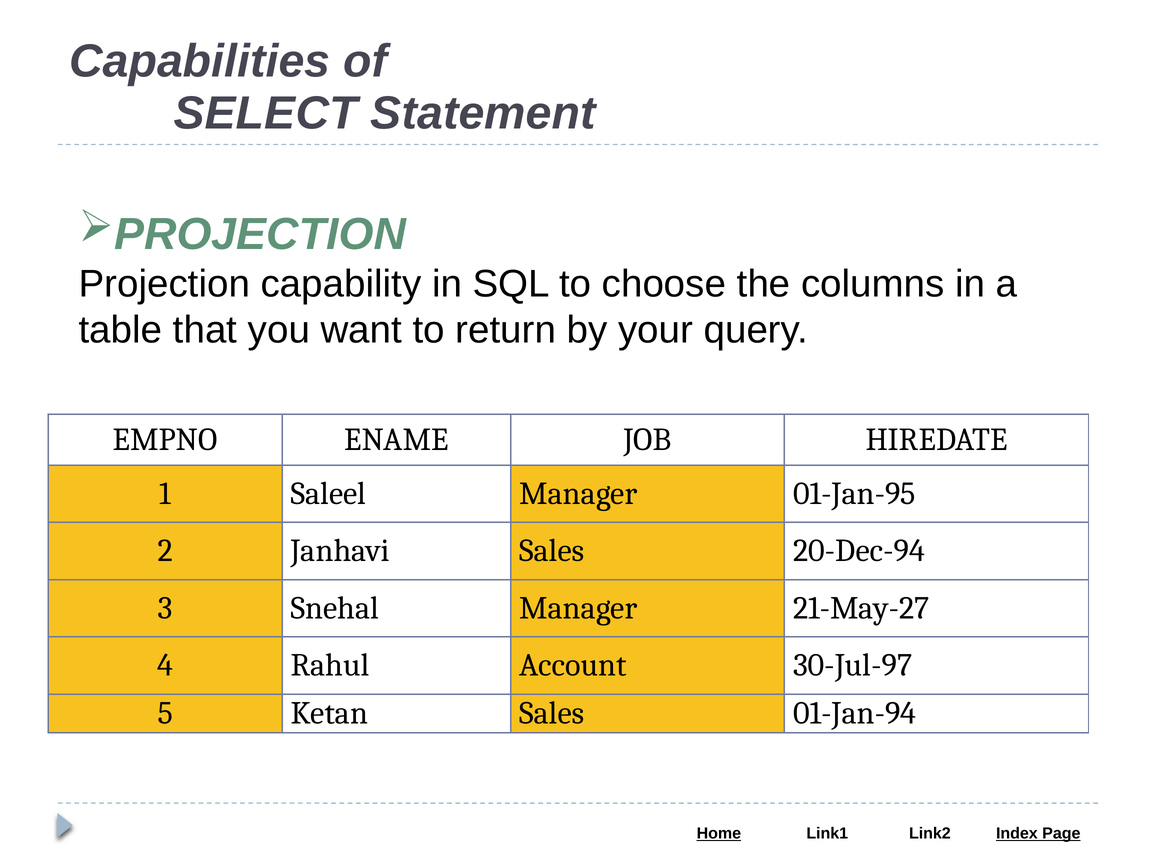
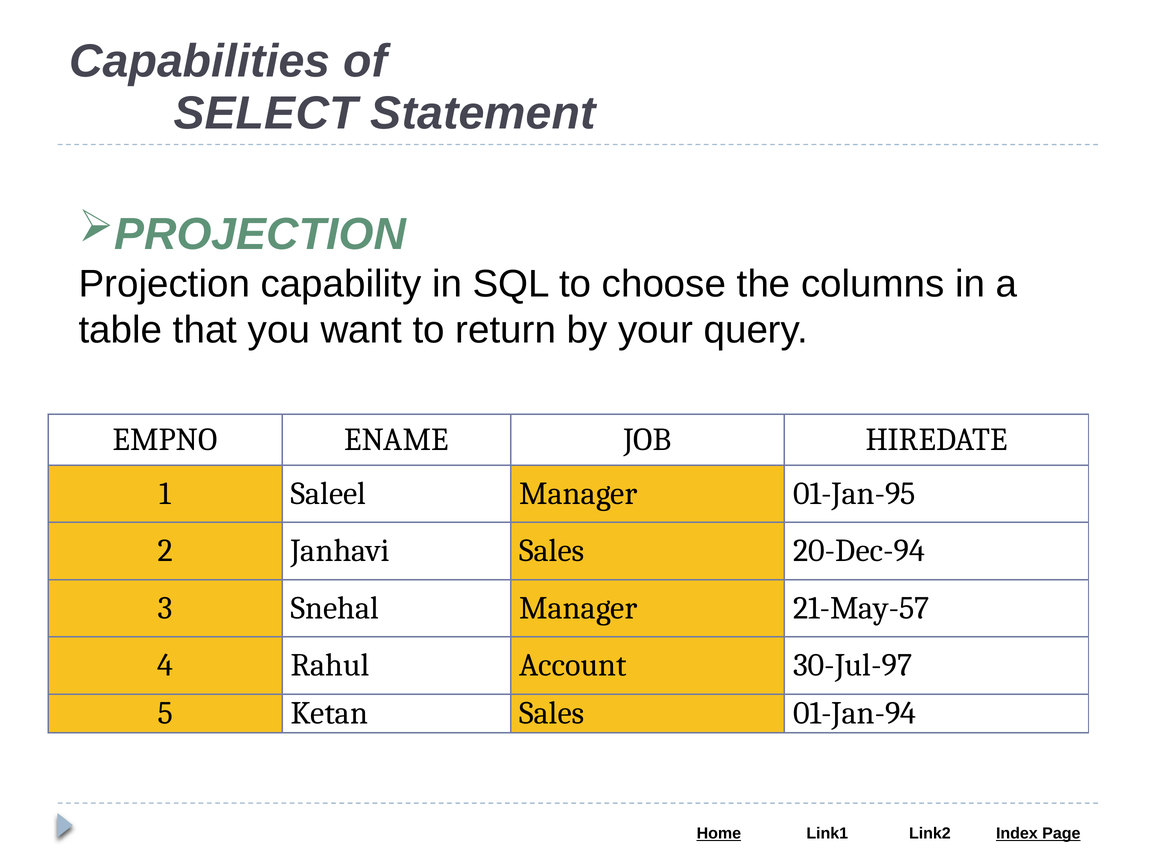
21-May-27: 21-May-27 -> 21-May-57 (861, 608)
